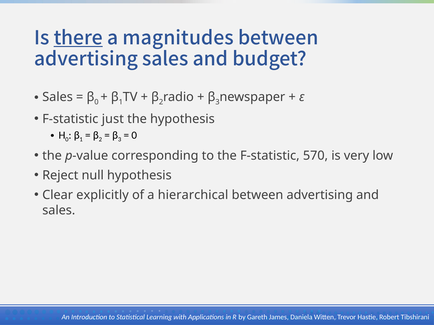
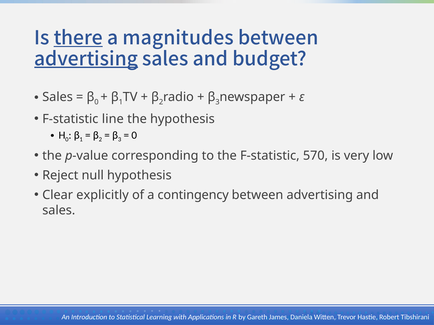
advertising underline: none -> present (86, 59)
just: just -> line (113, 119)
hierarchical: hierarchical -> contingency (193, 195)
